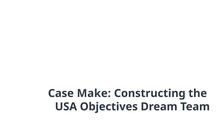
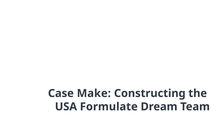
Objectives: Objectives -> Formulate (109, 106)
